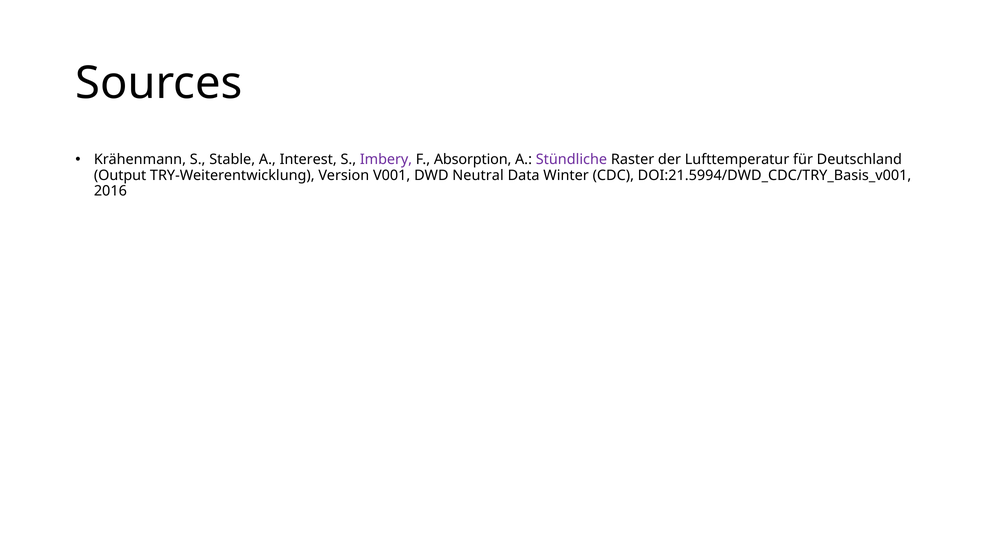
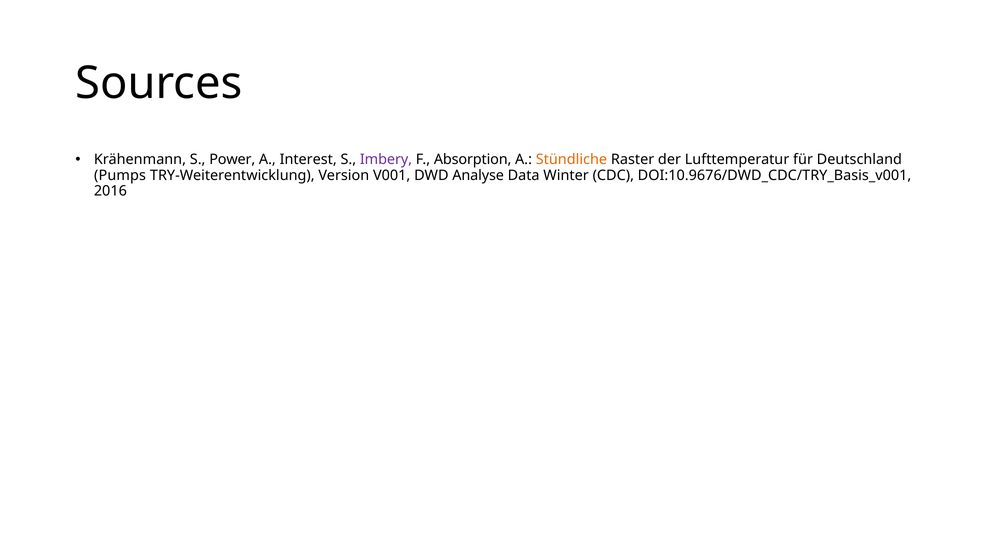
Stable: Stable -> Power (232, 160)
Stündliche colour: purple -> orange (571, 160)
Output: Output -> Pumps (120, 175)
Neutral: Neutral -> Analyse (478, 175)
DOI:21.5994/DWD_CDC/TRY_Basis_v001: DOI:21.5994/DWD_CDC/TRY_Basis_v001 -> DOI:10.9676/DWD_CDC/TRY_Basis_v001 (775, 175)
